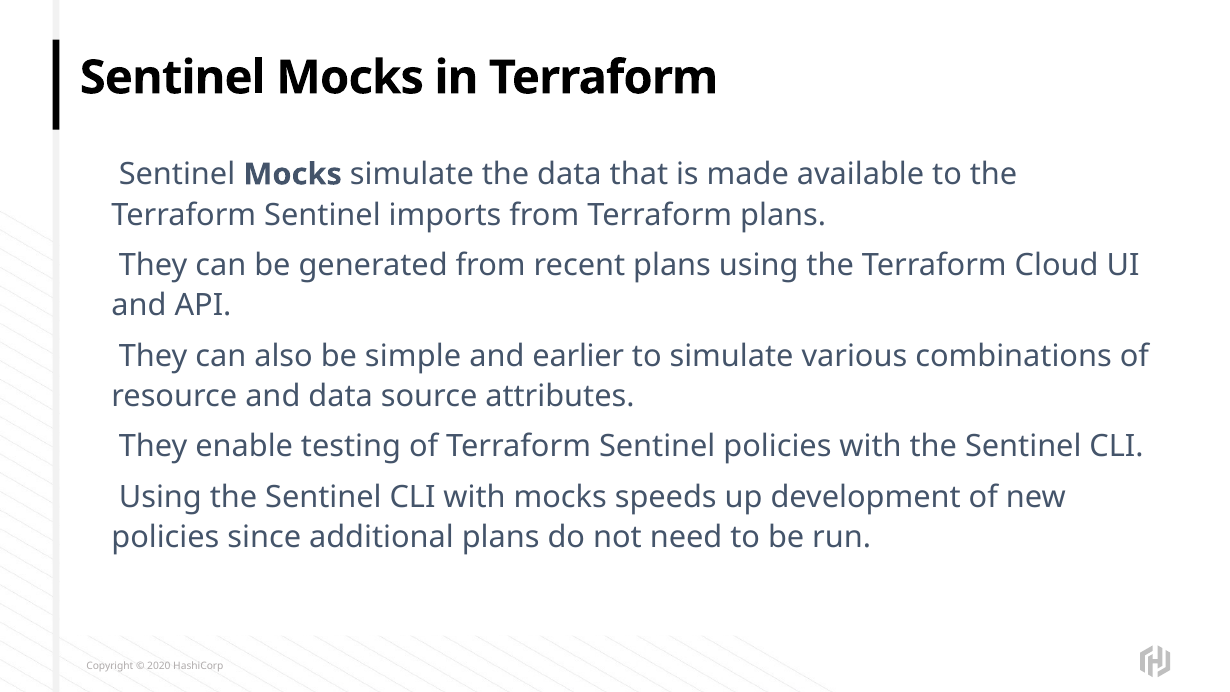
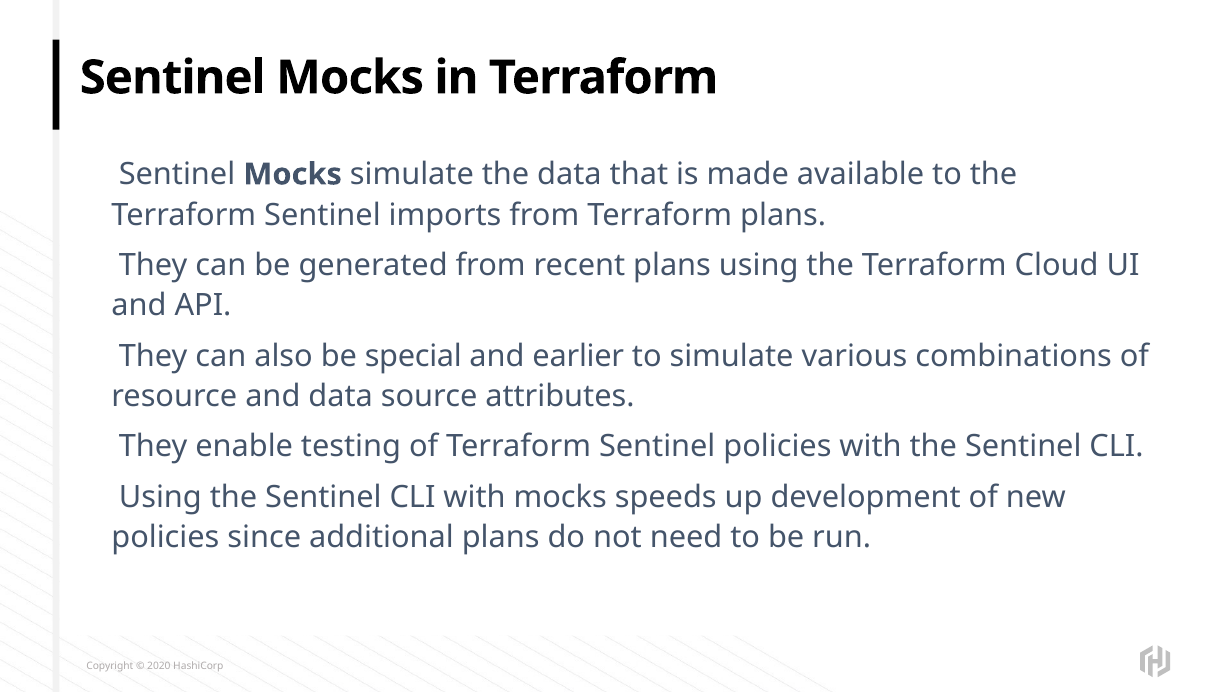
simple: simple -> special (413, 356)
